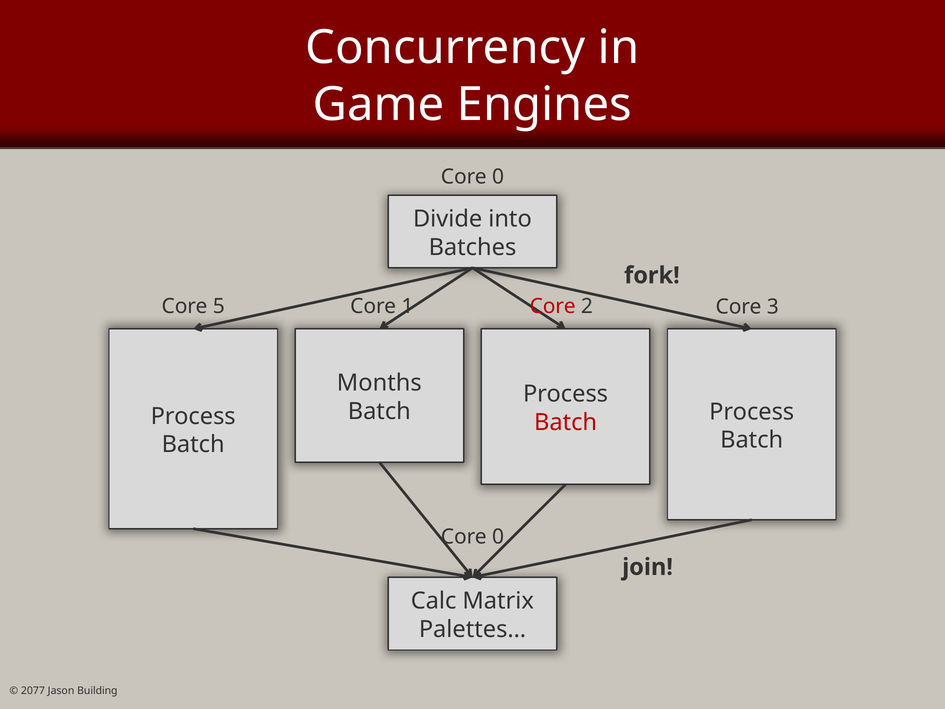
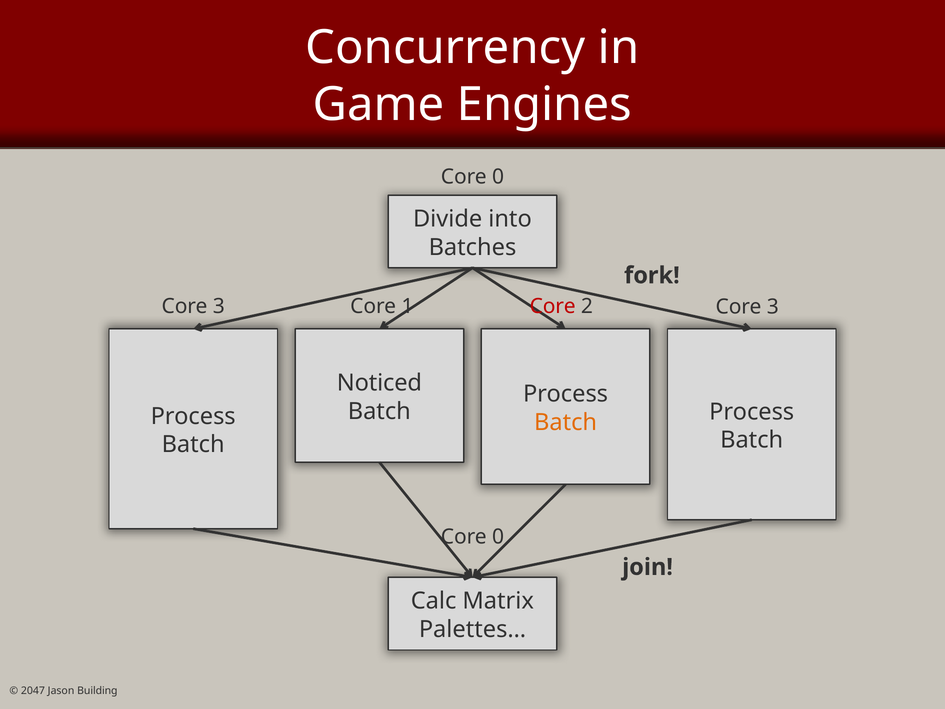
5: 5 -> 3 (219, 306)
Months: Months -> Noticed (379, 383)
Batch colour: red -> orange (566, 422)
2077: 2077 -> 2047 (33, 690)
